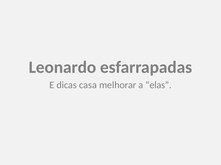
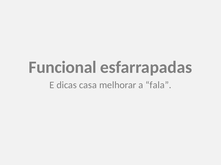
Leonardo: Leonardo -> Funcional (63, 68)
elas: elas -> fala (158, 85)
